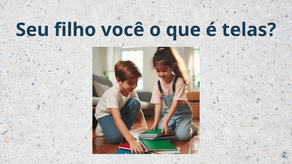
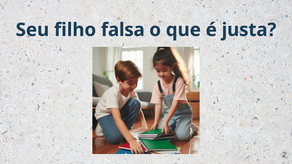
você: você -> falsa (123, 30)
telas: telas -> justa (249, 30)
